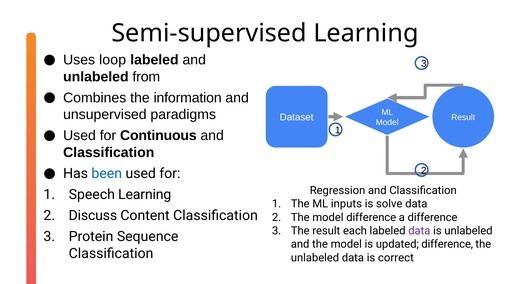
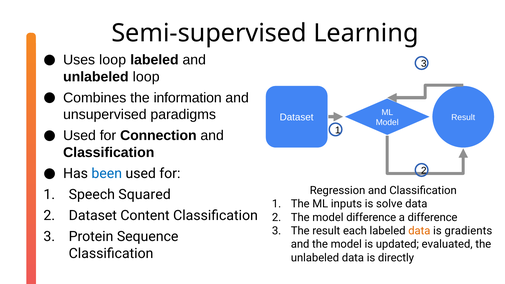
unlabeled from: from -> loop (146, 77)
Continuous: Continuous -> Connection (158, 136)
Speech Learning: Learning -> Squared (145, 195)
2 Discuss: Discuss -> Dataset (93, 216)
data colour: purple -> orange (419, 231)
is unlabeled: unlabeled -> gradients (468, 231)
updated difference: difference -> evaluated (447, 244)
correct: correct -> directly (396, 258)
